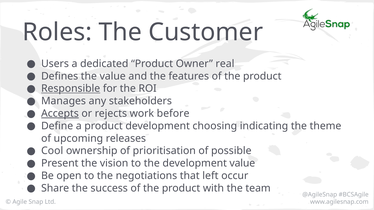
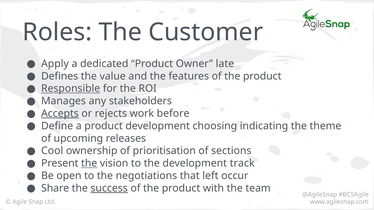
Users: Users -> Apply (55, 64)
real: real -> late (225, 64)
possible: possible -> sections (231, 151)
the underline: none -> present (89, 164)
development value: value -> track (242, 164)
success underline: none -> present (109, 189)
